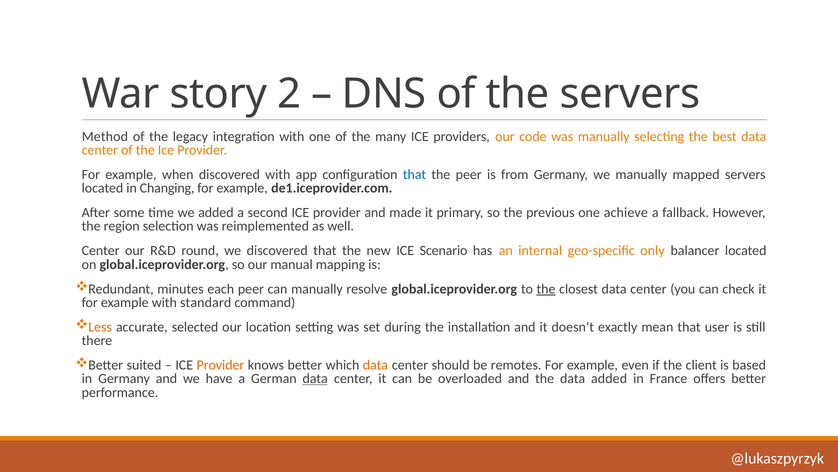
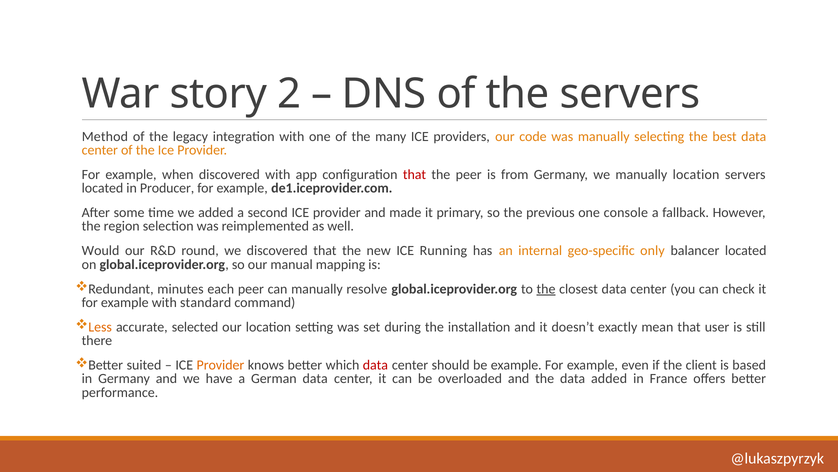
that colour: blue -> red (414, 174)
manually mapped: mapped -> location (696, 174)
Changing: Changing -> Producer (167, 188)
achieve: achieve -> console (626, 212)
Center: Center -> Would (101, 251)
Scenario: Scenario -> Running (443, 251)
data colour: orange -> red (375, 365)
be remotes: remotes -> example (516, 365)
data underline: present -> none (315, 378)
